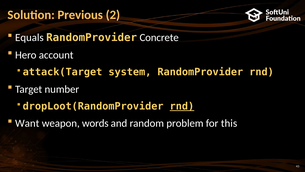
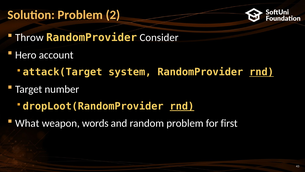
Solution Previous: Previous -> Problem (80, 15)
Equals: Equals -> Throw (29, 38)
Concrete: Concrete -> Consider (159, 38)
rnd underline: none -> present (262, 72)
Want: Want -> What (27, 123)
this: this -> first (229, 123)
